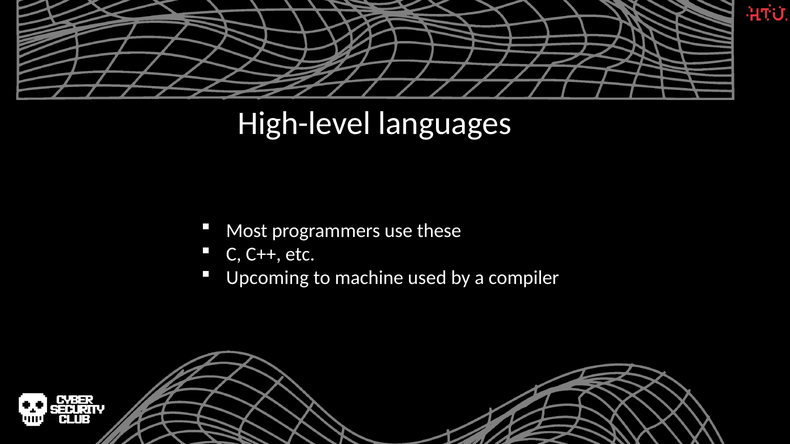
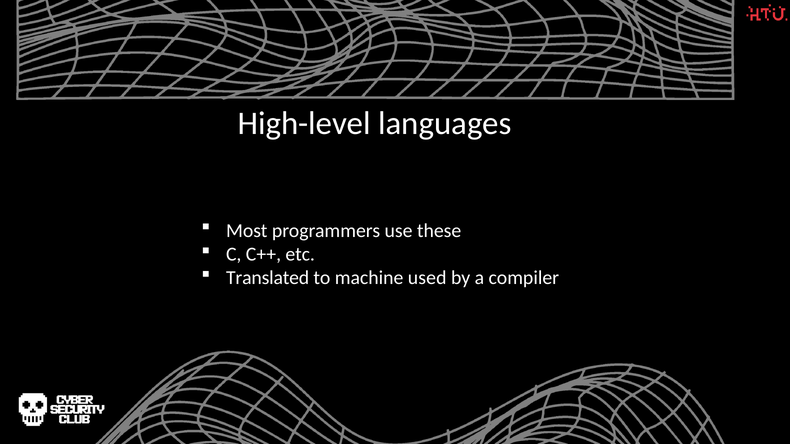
Upcoming: Upcoming -> Translated (268, 278)
